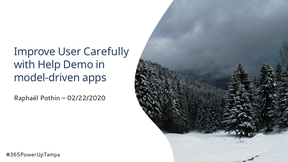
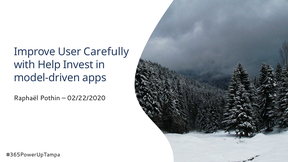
Demo: Demo -> Invest (78, 65)
